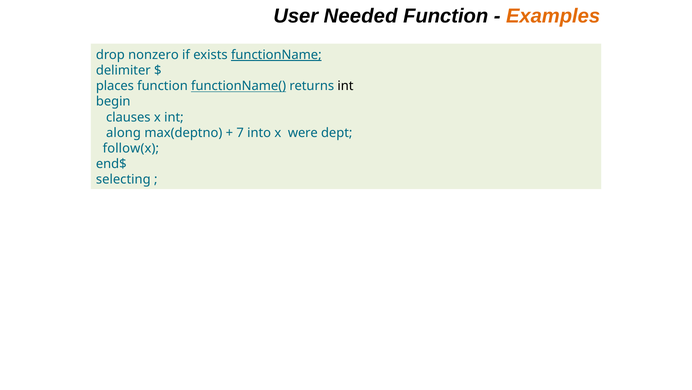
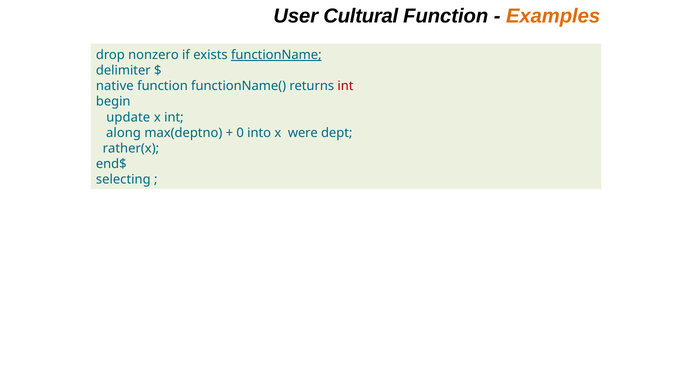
Needed: Needed -> Cultural (361, 16)
places: places -> native (115, 86)
functionName( underline: present -> none (239, 86)
int colour: black -> red (345, 86)
clauses: clauses -> update (128, 117)
7: 7 -> 0 (240, 133)
follow(x: follow(x -> rather(x (131, 148)
